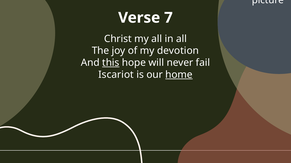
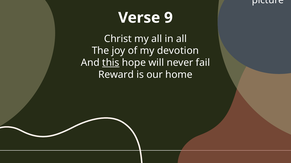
7: 7 -> 9 (168, 18)
Iscariot: Iscariot -> Reward (116, 75)
home underline: present -> none (179, 75)
